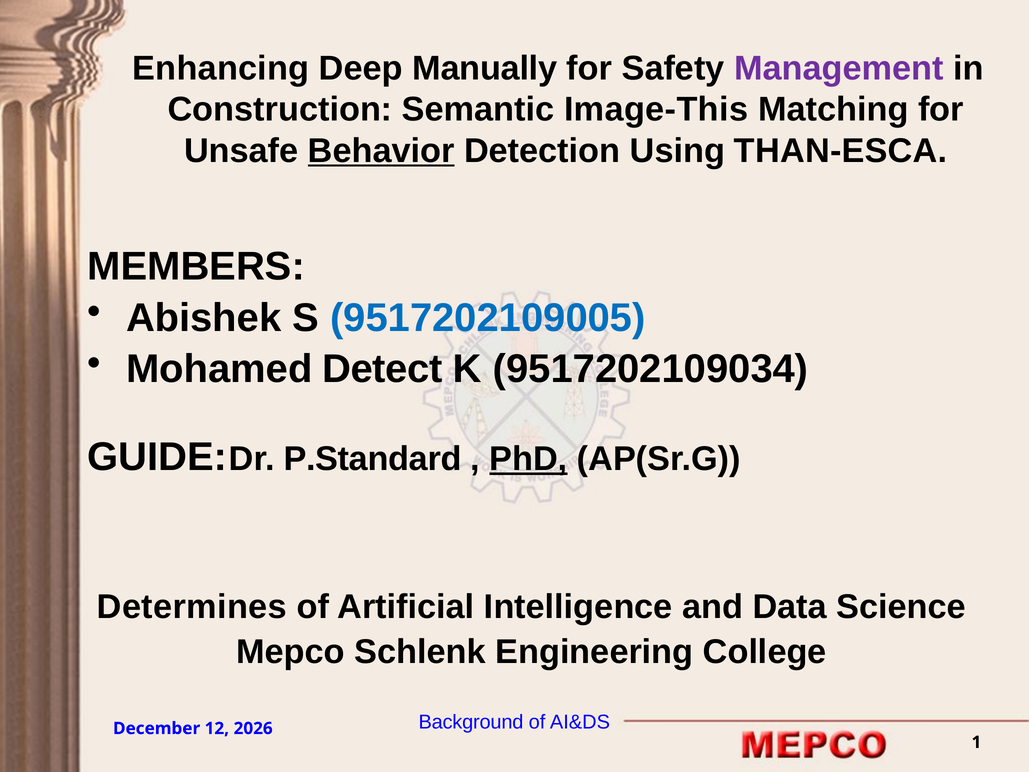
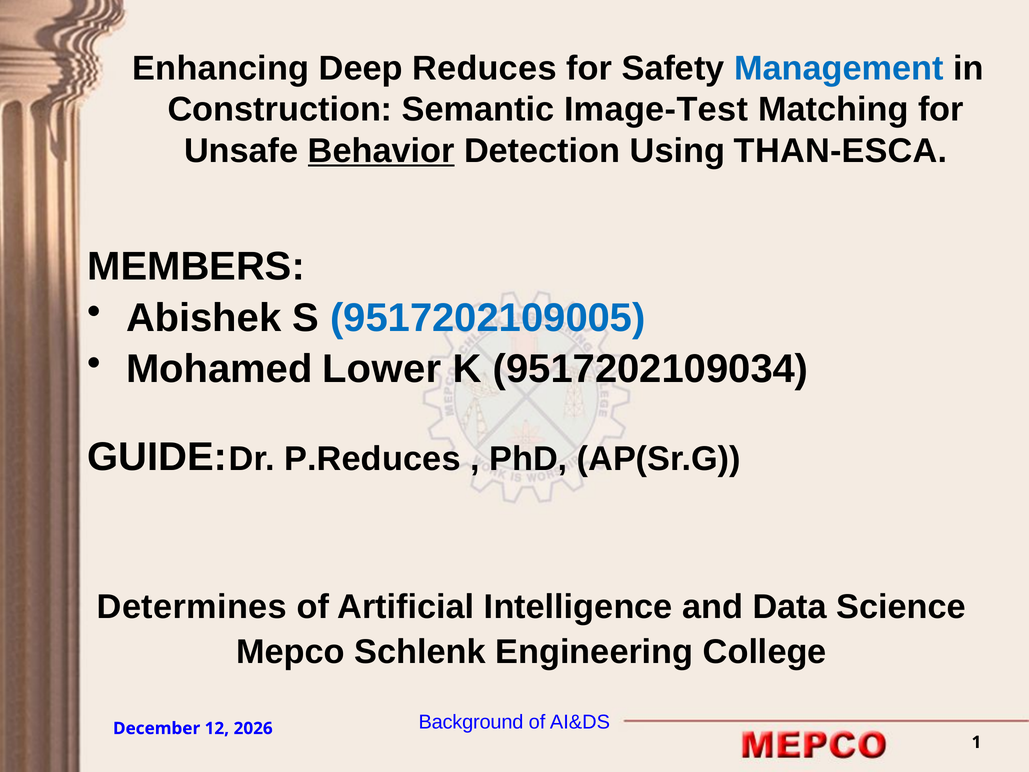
Manually: Manually -> Reduces (484, 68)
Management colour: purple -> blue (839, 68)
Image-This: Image-This -> Image-Test (656, 110)
Detect: Detect -> Lower (382, 369)
P.Standard: P.Standard -> P.Reduces (372, 459)
PhD underline: present -> none (528, 459)
